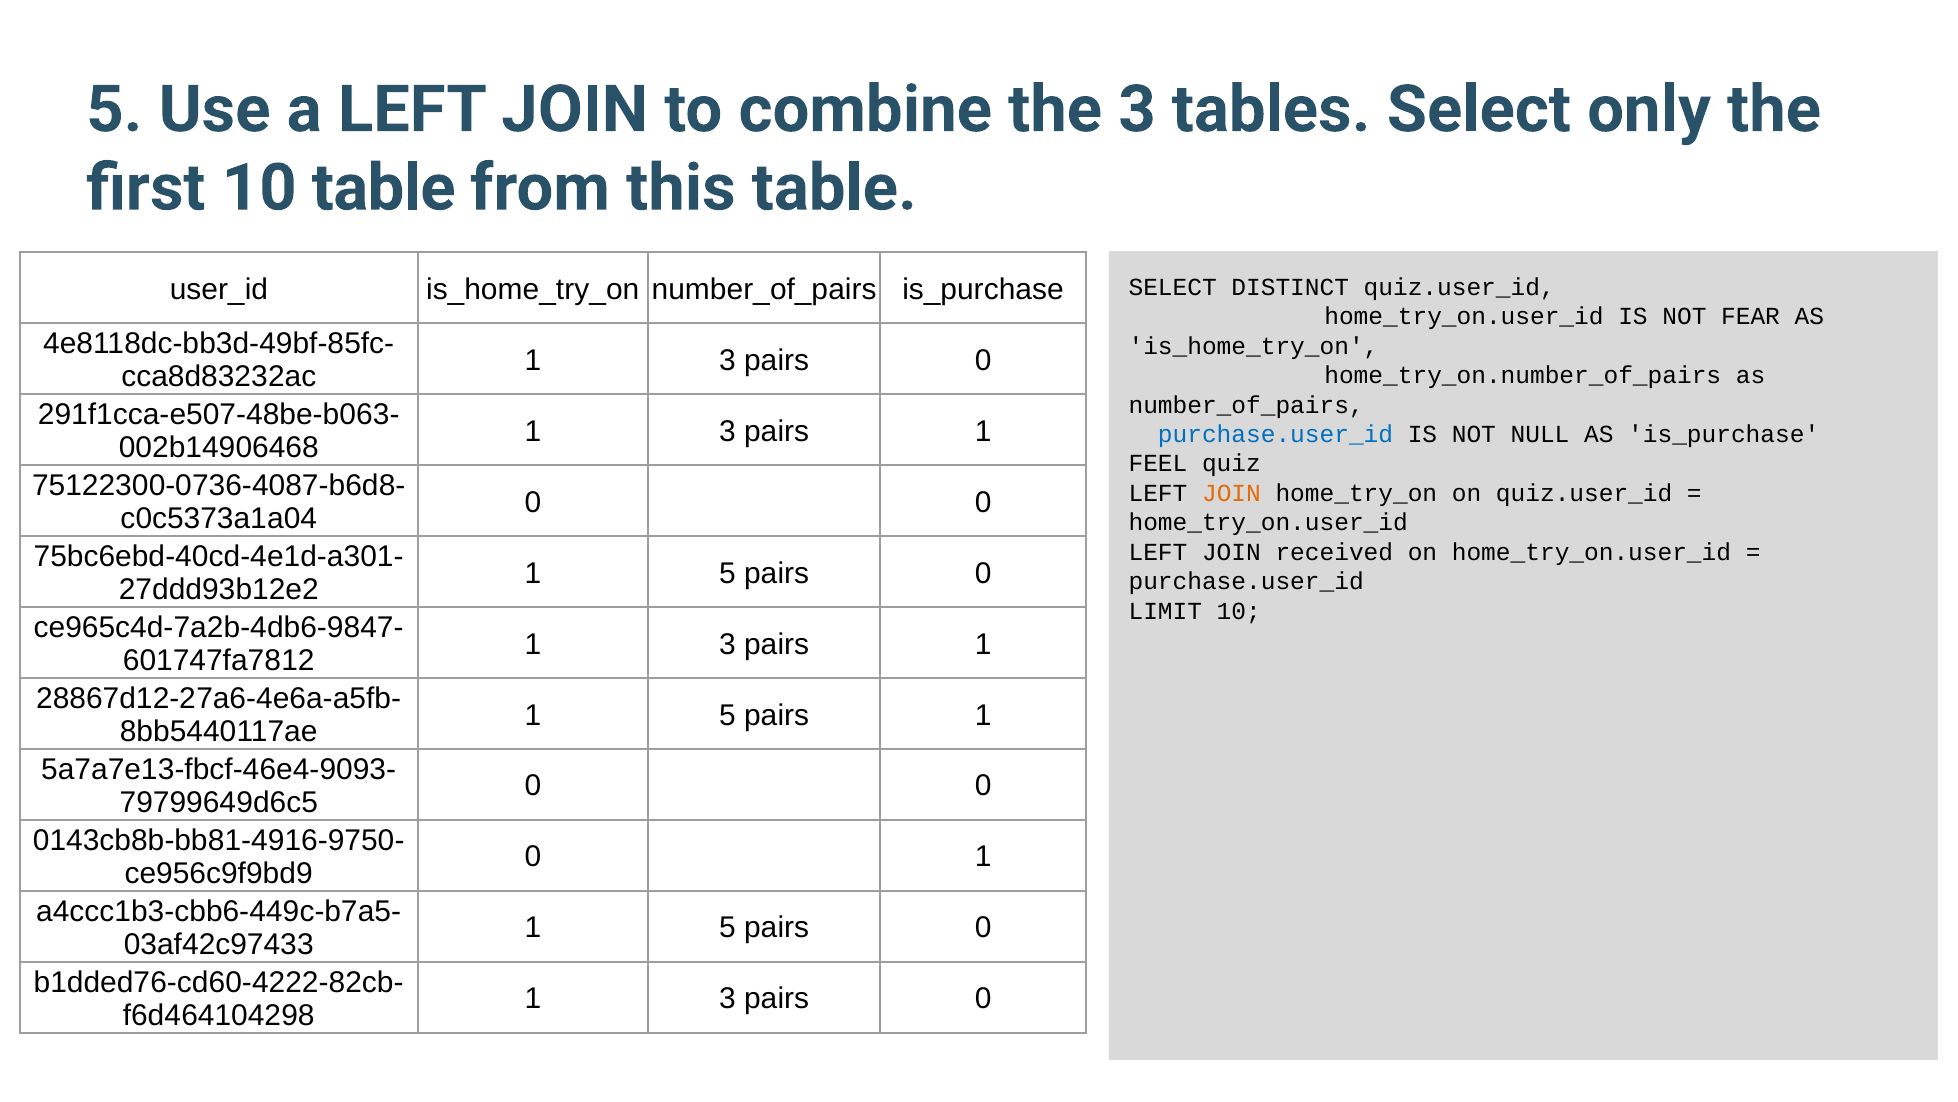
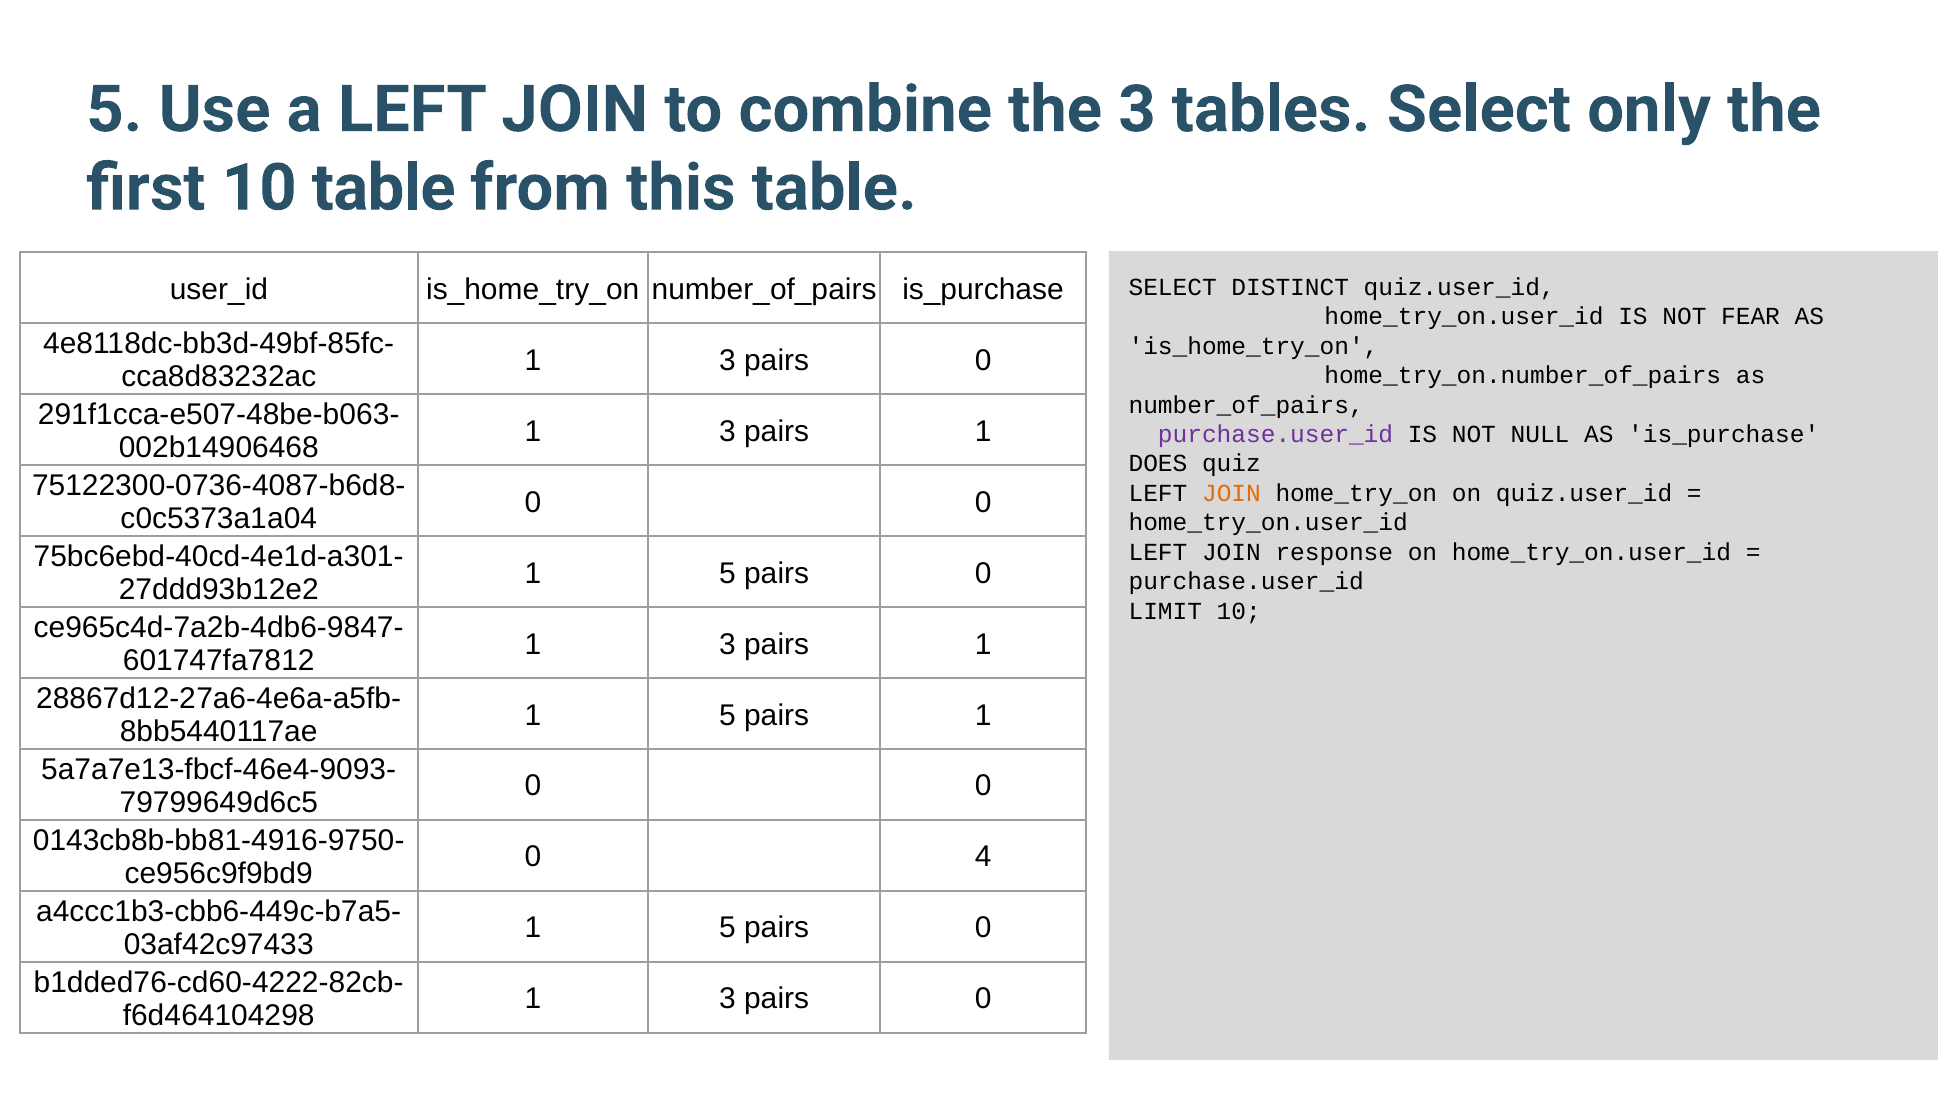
purchase.user_id colour: blue -> purple (1276, 434)
FEEL: FEEL -> DOES (1158, 464)
received: received -> response (1334, 552)
0 1: 1 -> 4 (983, 857)
